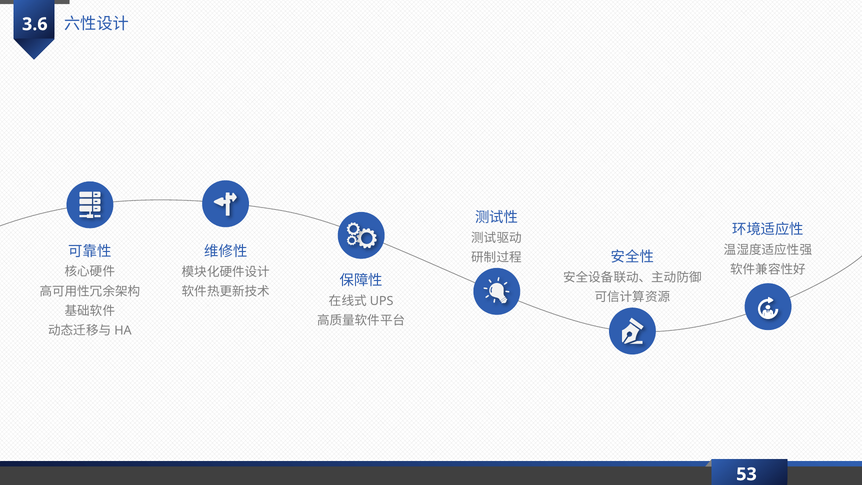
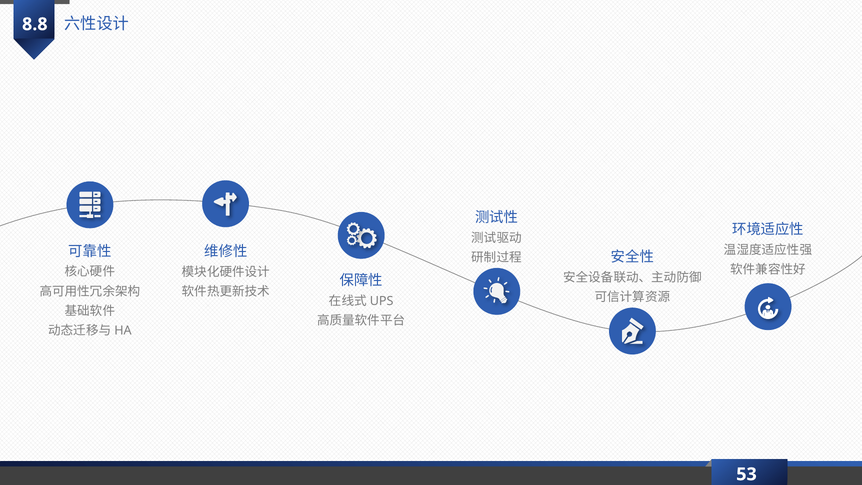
3.6: 3.6 -> 8.8 (35, 24)
